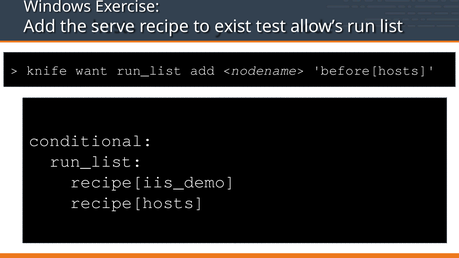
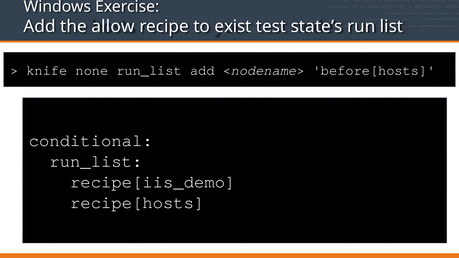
serve: serve -> allow (113, 26)
allow’s: allow’s -> state’s (317, 26)
want: want -> none (92, 71)
